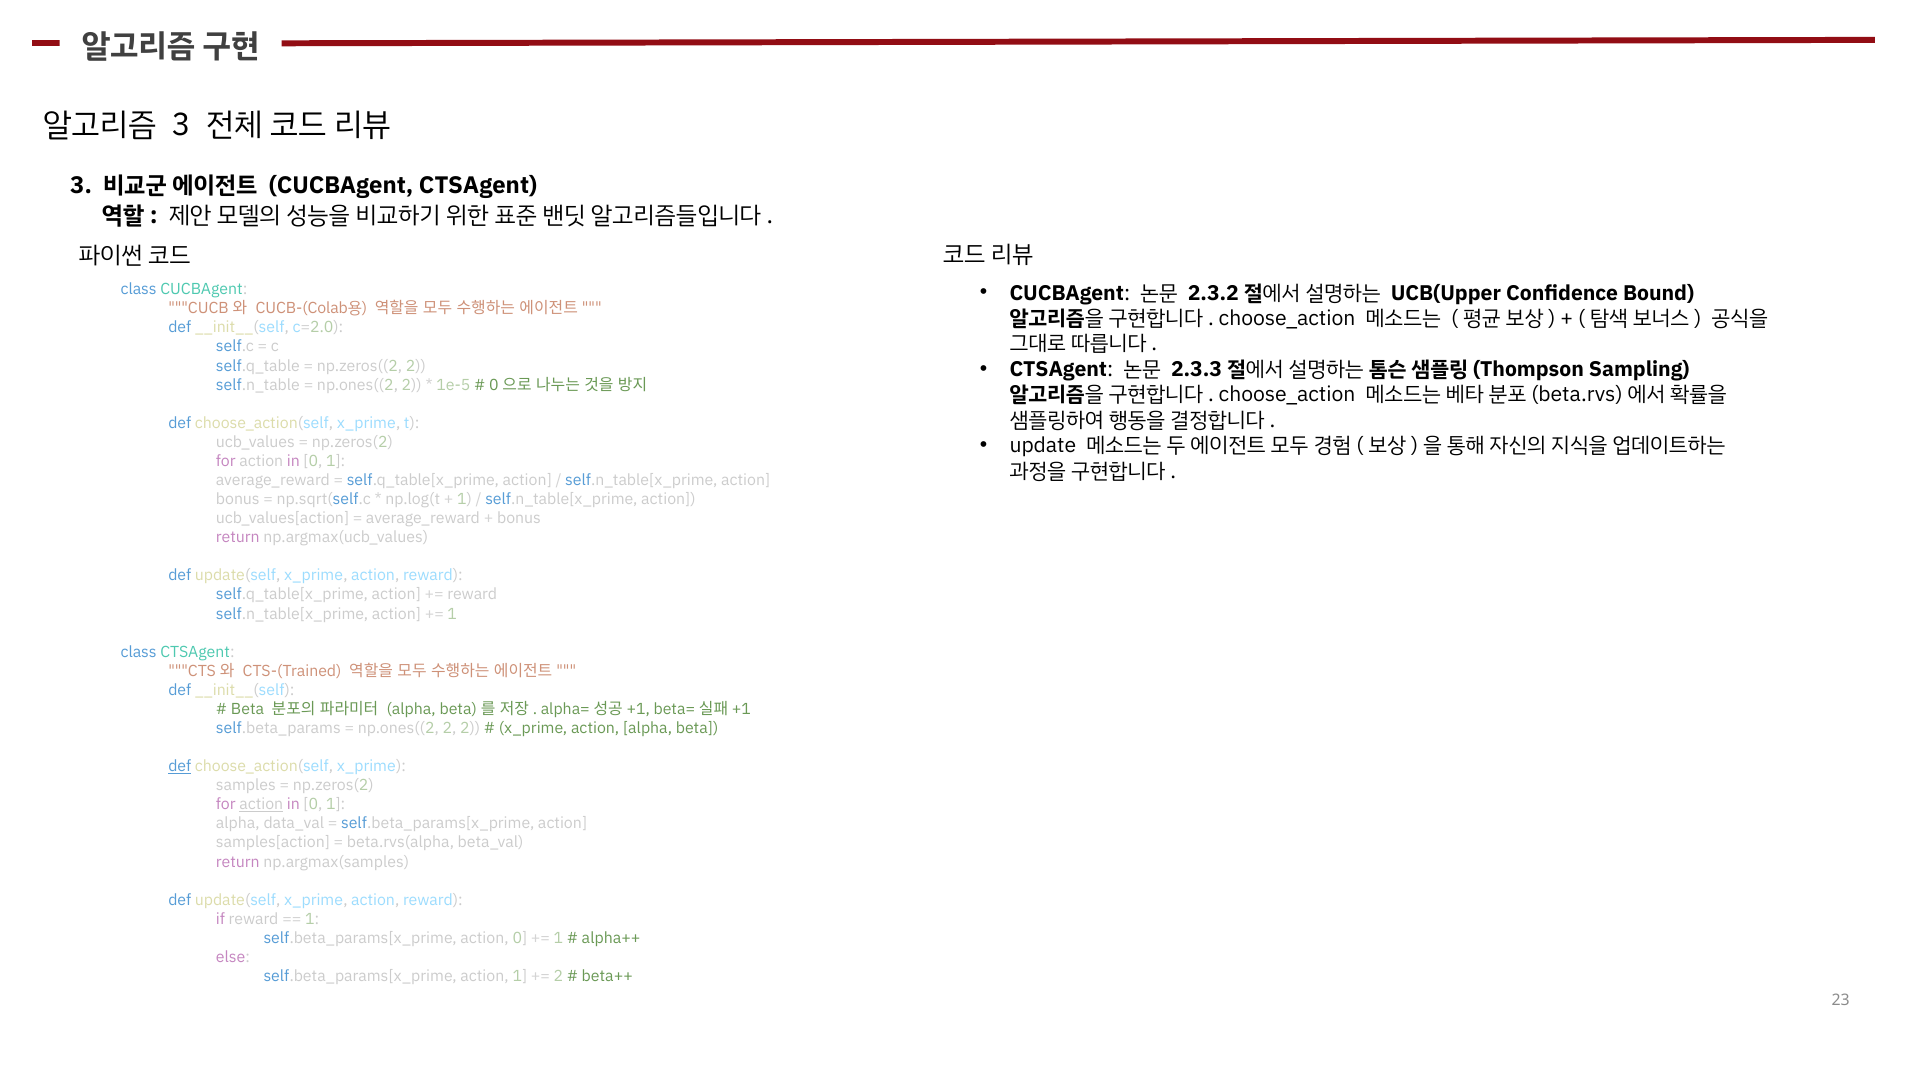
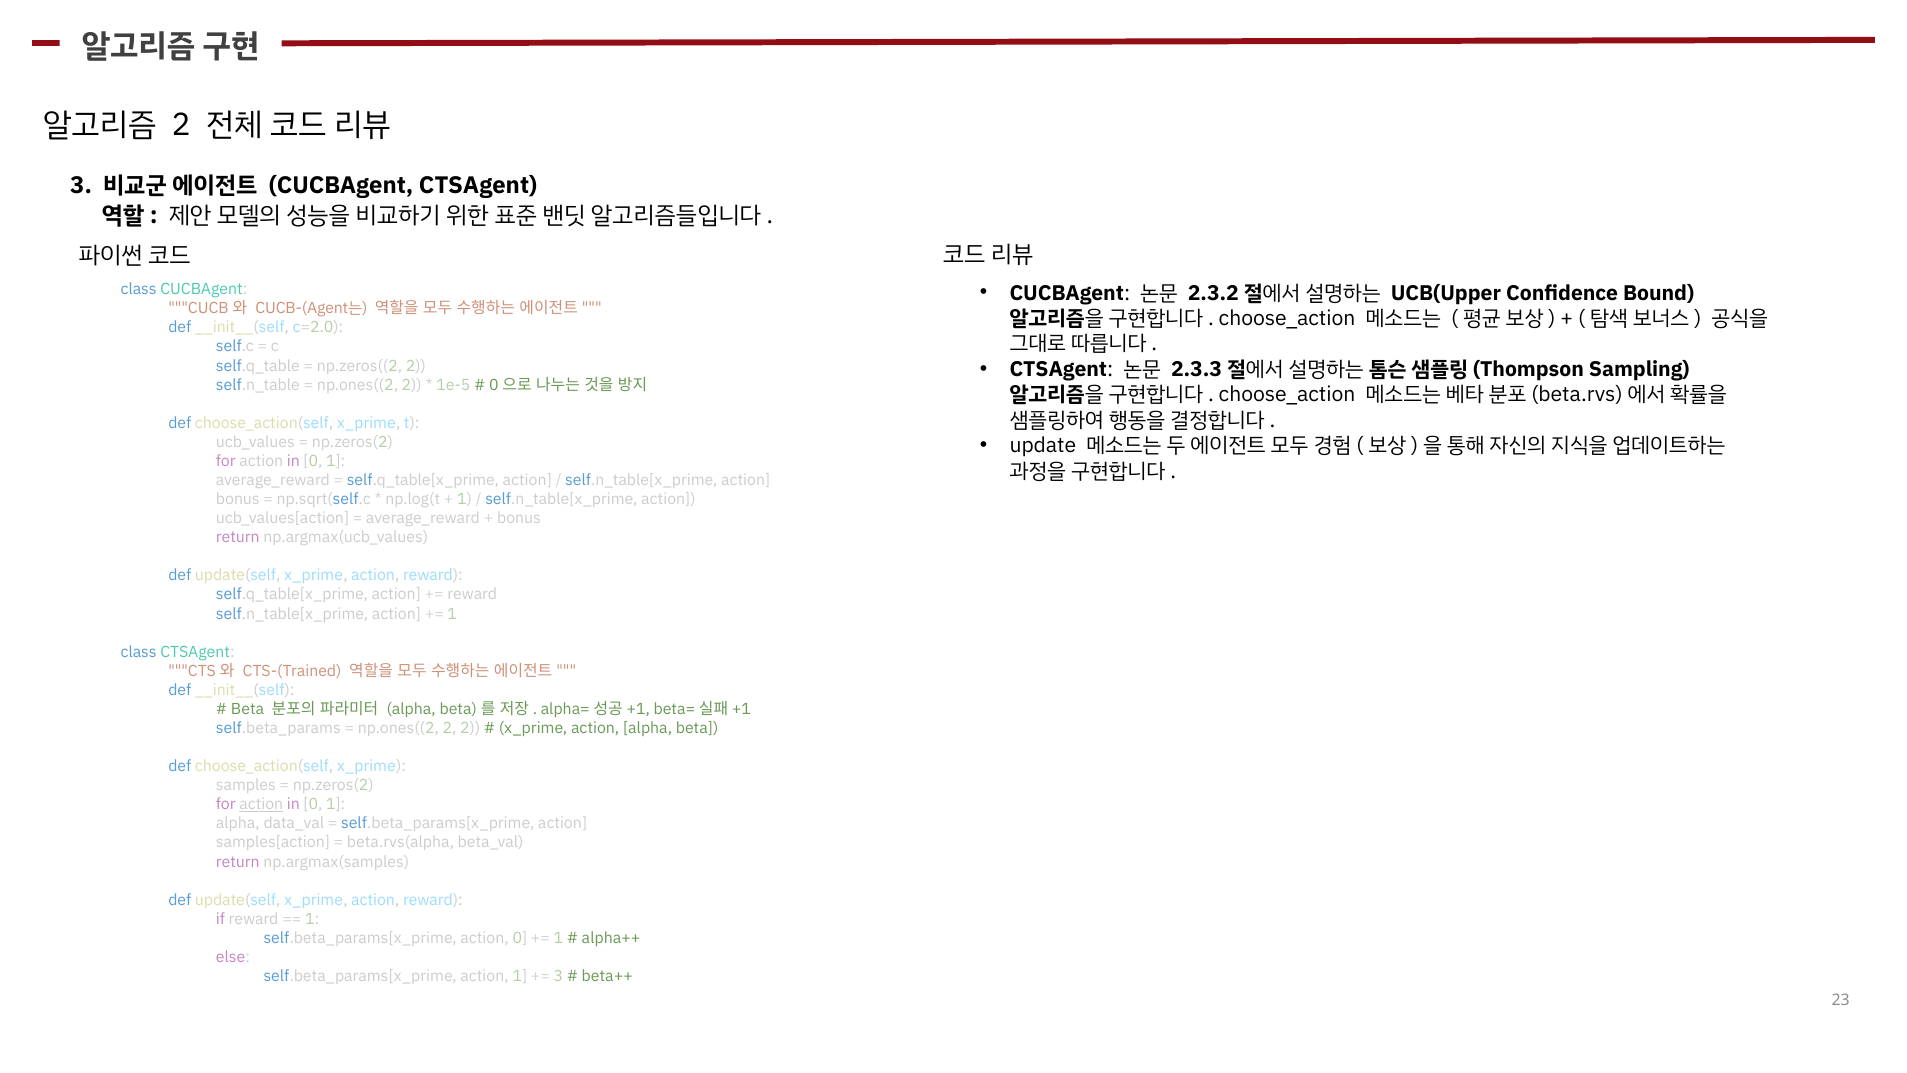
3: 3 -> 2 (181, 125)
CUCB-(Colab용: CUCB-(Colab용 -> CUCB-(Agent는 (311, 309)
def underline: present -> none (180, 766)
2: 2 -> 3 (558, 976)
